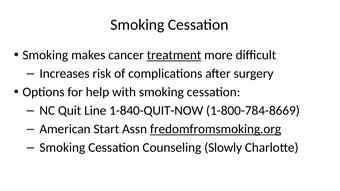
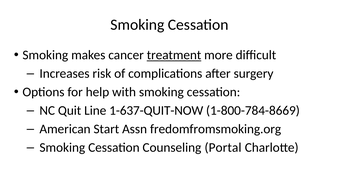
1-840-QUIT-NOW: 1-840-QUIT-NOW -> 1-637-QUIT-NOW (156, 111)
fredomfromsmoking.org underline: present -> none (216, 129)
Slowly: Slowly -> Portal (223, 148)
